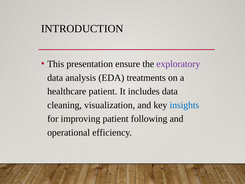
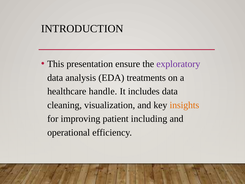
healthcare patient: patient -> handle (103, 91)
insights colour: blue -> orange (184, 105)
following: following -> including (149, 119)
